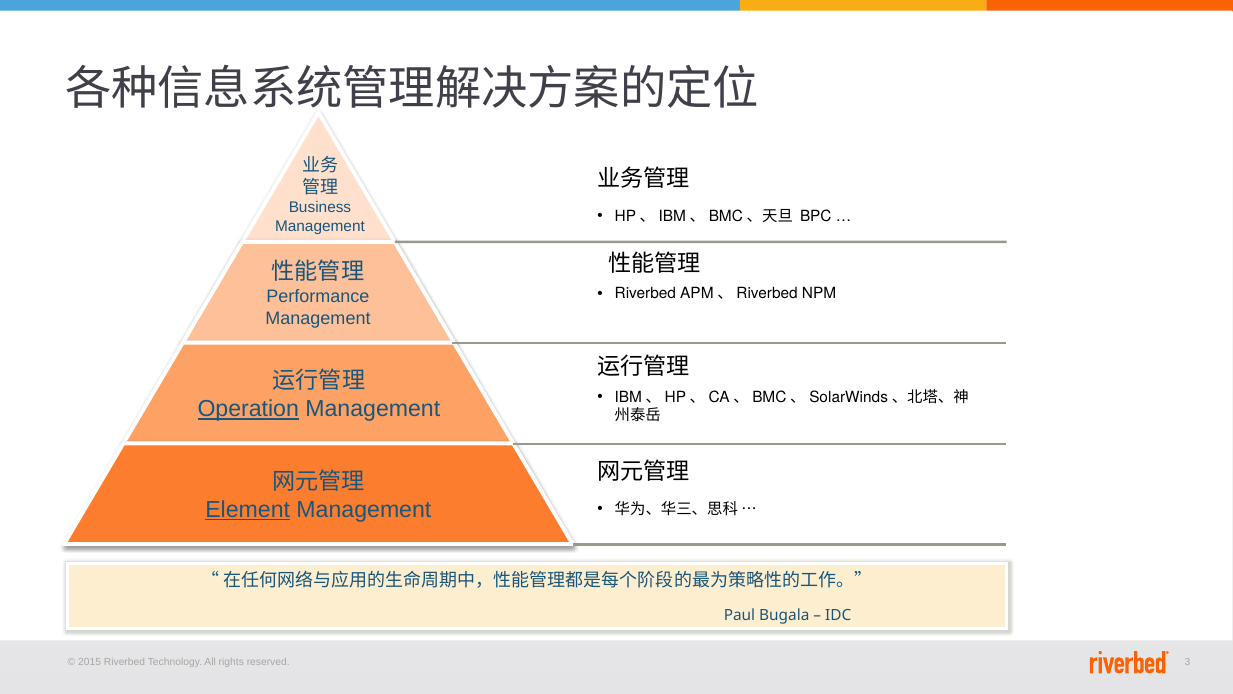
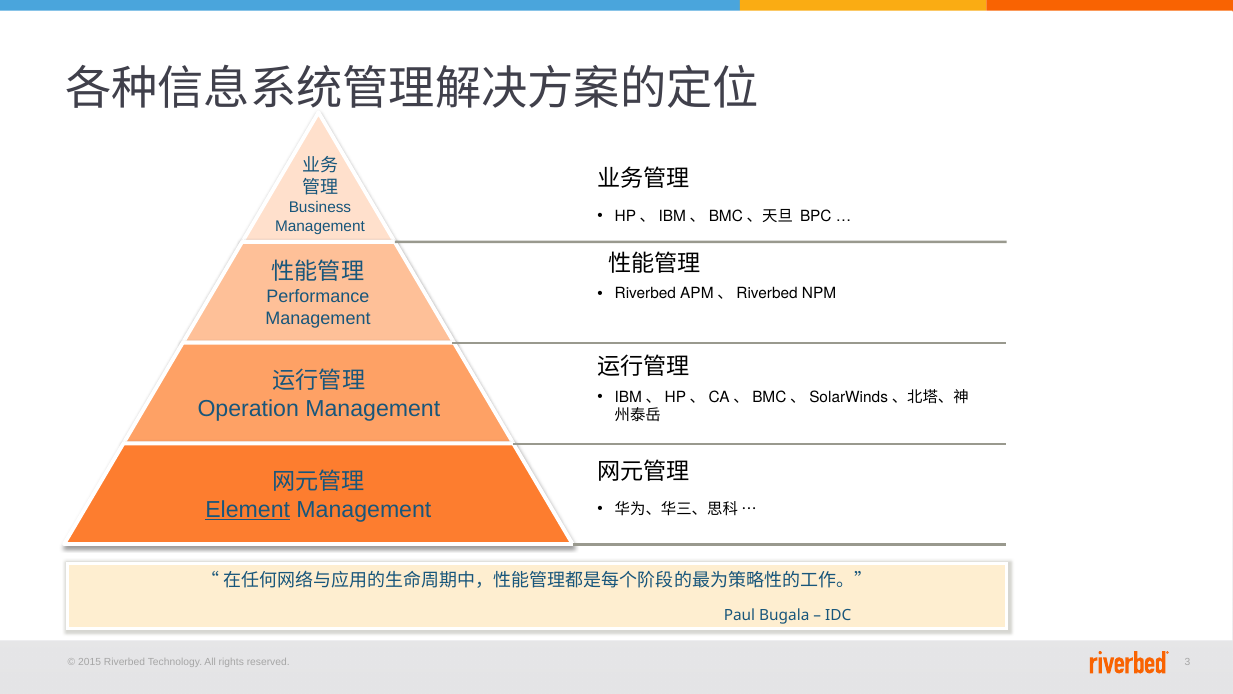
Operation underline: present -> none (248, 409)
